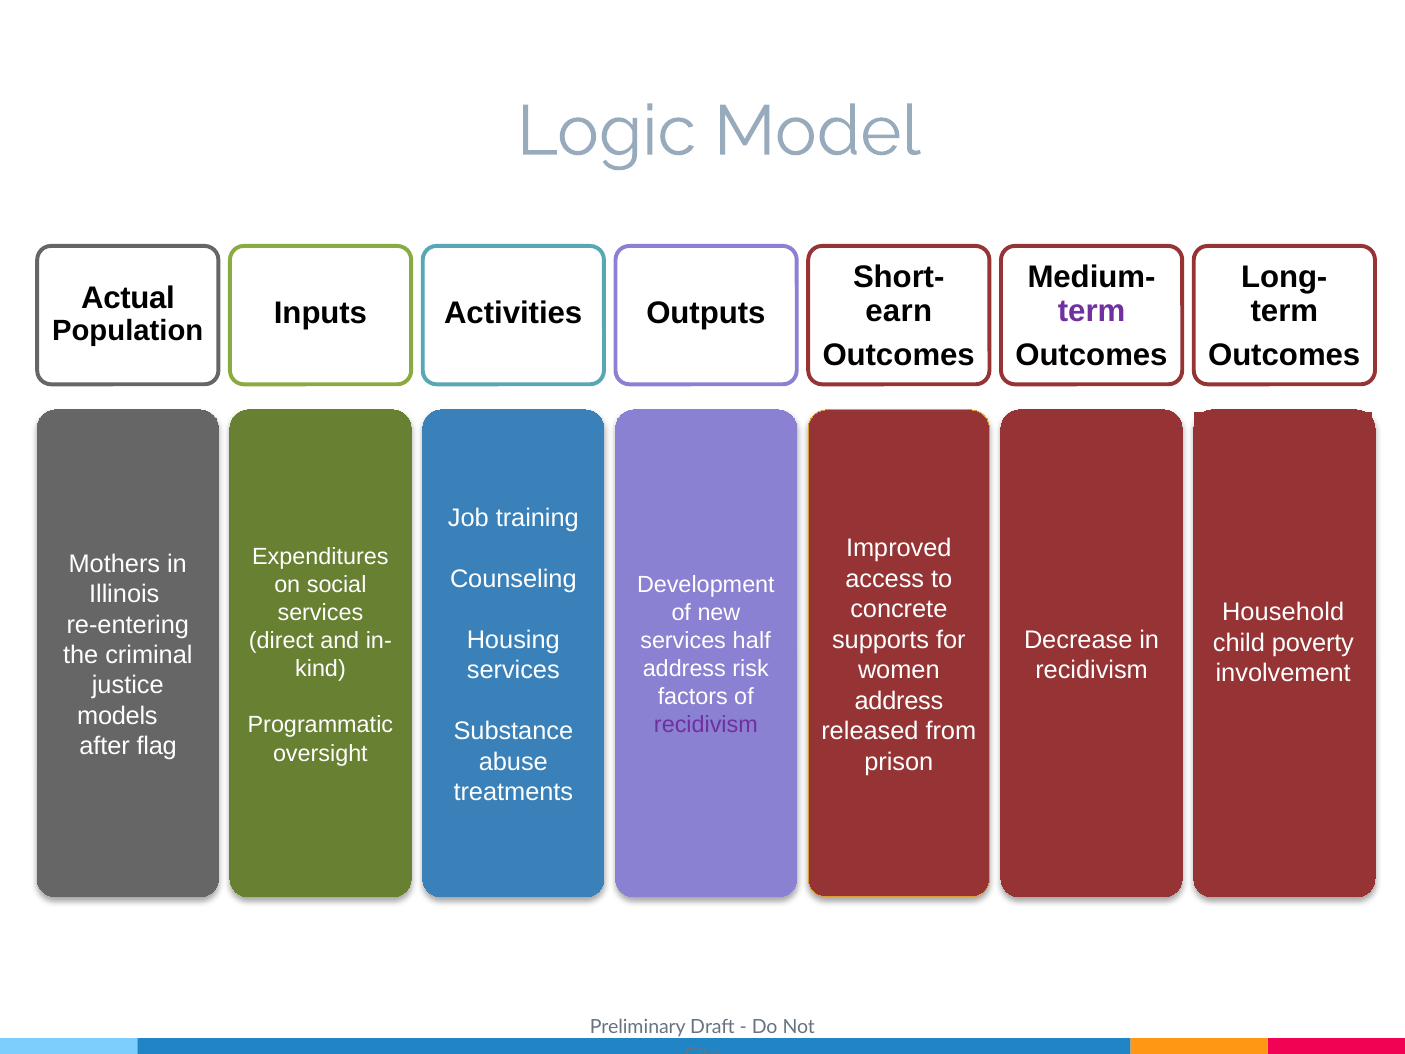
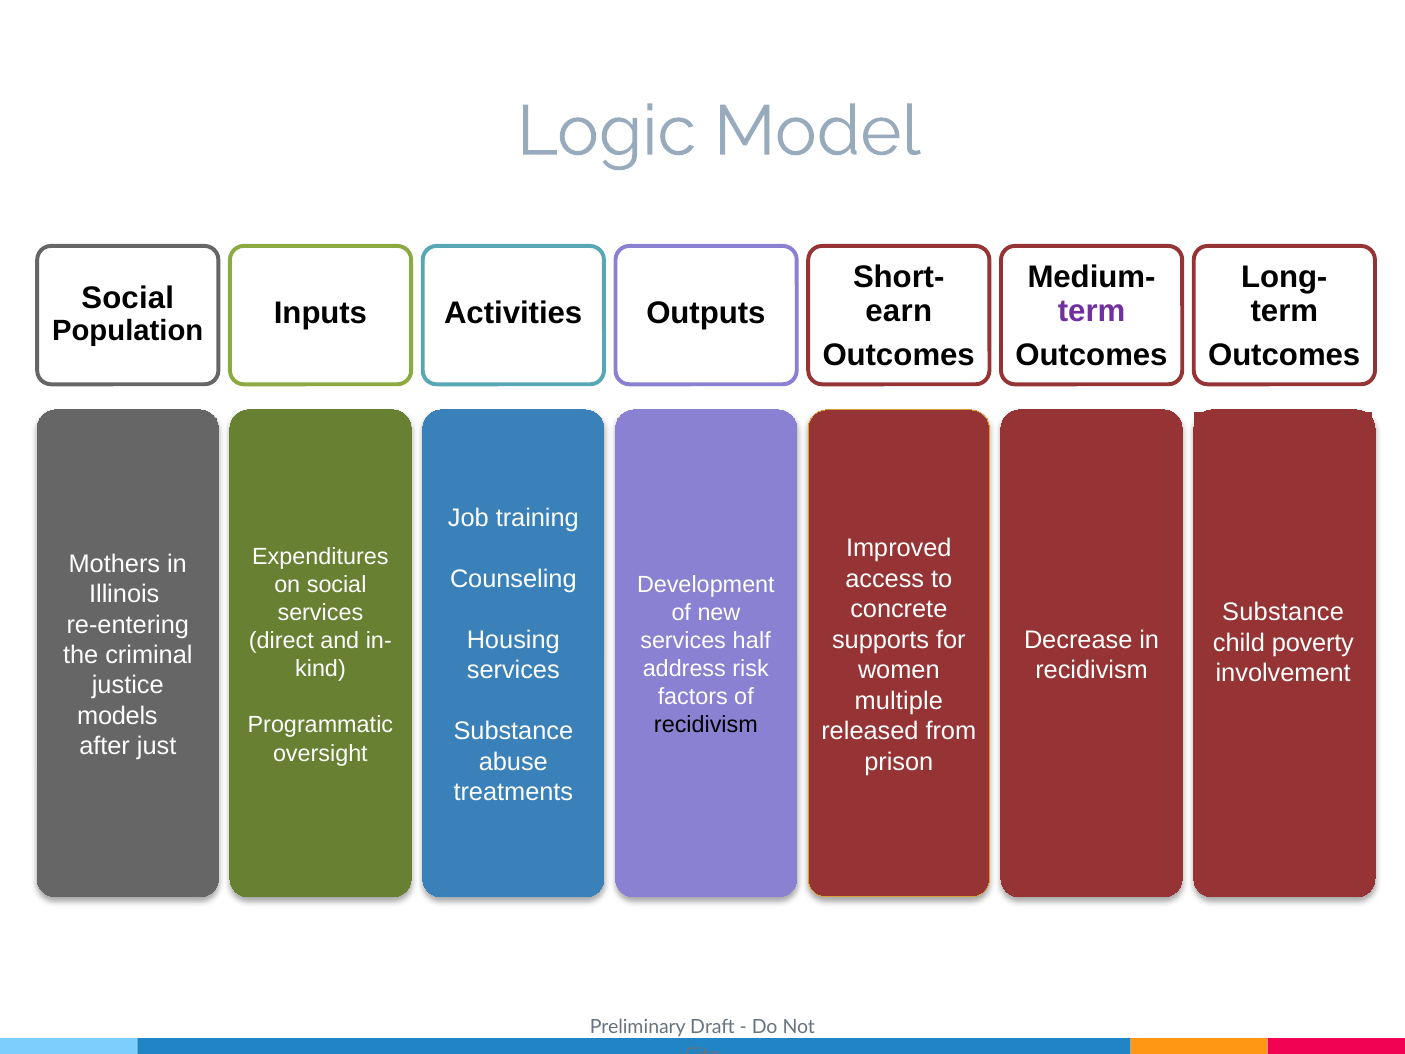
Actual: Actual -> Social (128, 298)
Household: Household -> Substance (1283, 612)
address: address -> multiple (899, 701)
recidivism colour: purple -> black (706, 725)
flag: flag -> just (157, 746)
